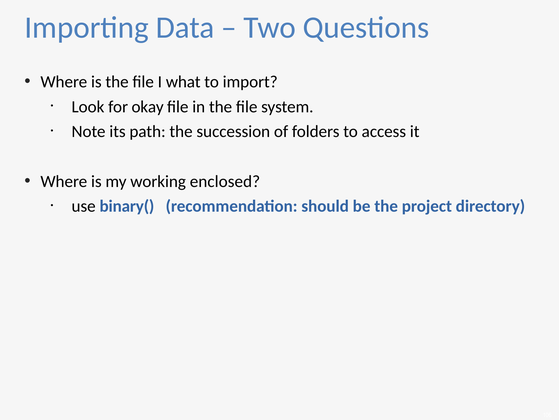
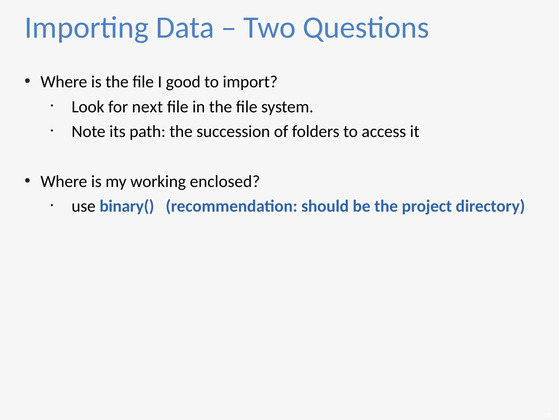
what: what -> good (183, 82)
okay: okay -> next (147, 107)
